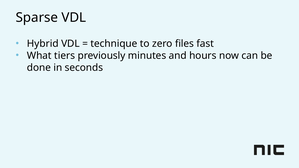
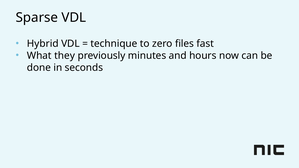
tiers: tiers -> they (65, 56)
